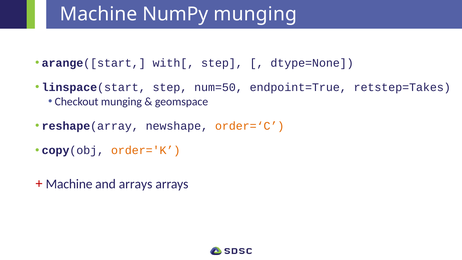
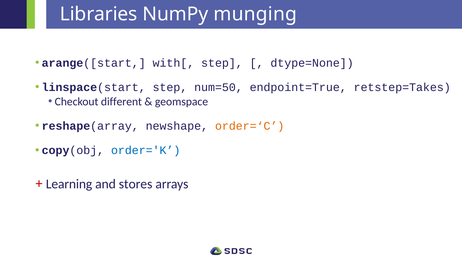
Machine: Machine -> Libraries (99, 14)
Checkout munging: munging -> different (121, 102)
order='K colour: orange -> blue (146, 150)
Machine: Machine -> Learning (69, 184)
and arrays: arrays -> stores (136, 184)
